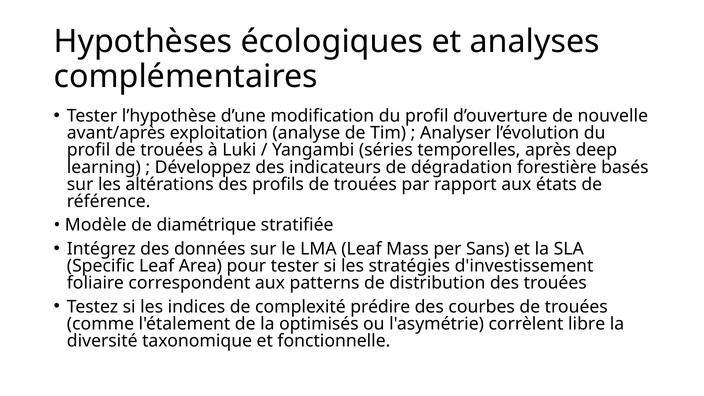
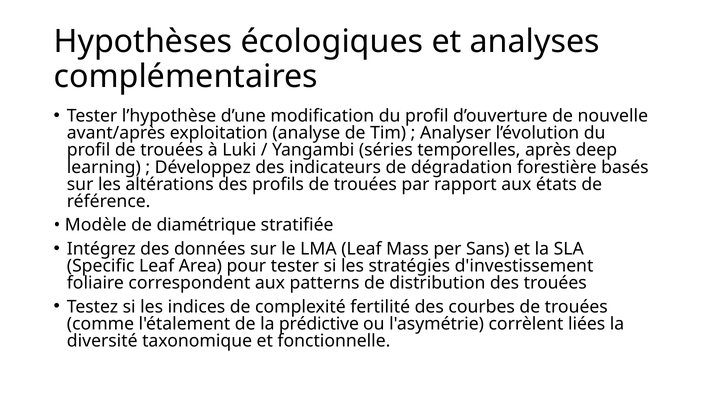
prédire: prédire -> fertilité (380, 307)
optimisés: optimisés -> prédictive (319, 324)
libre: libre -> liées (587, 324)
